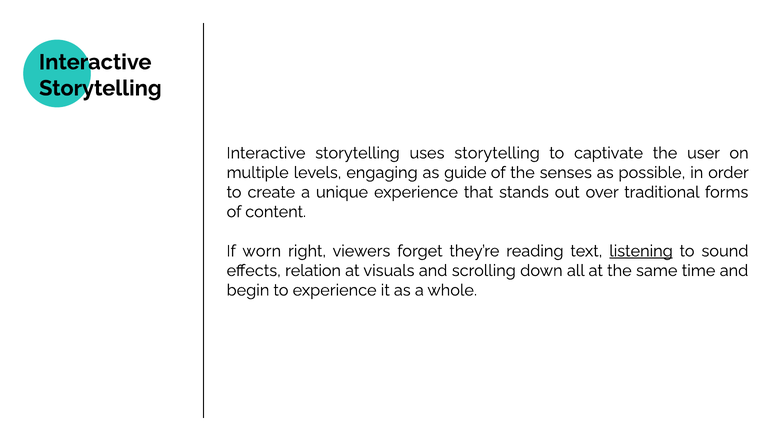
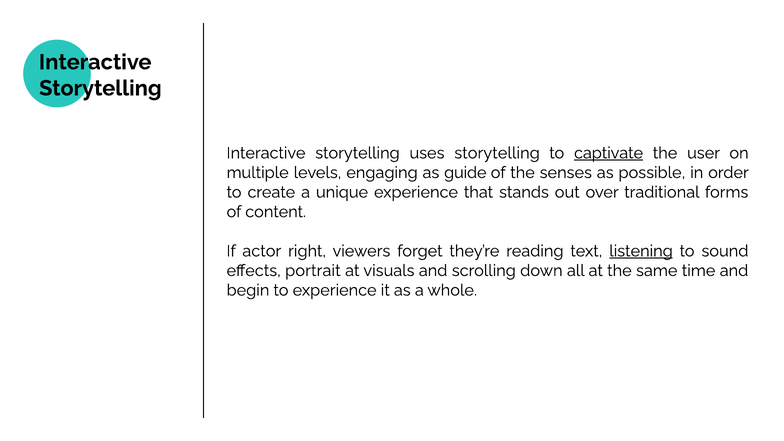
captivate underline: none -> present (609, 153)
worn: worn -> actor (262, 251)
relation: relation -> portrait (313, 271)
